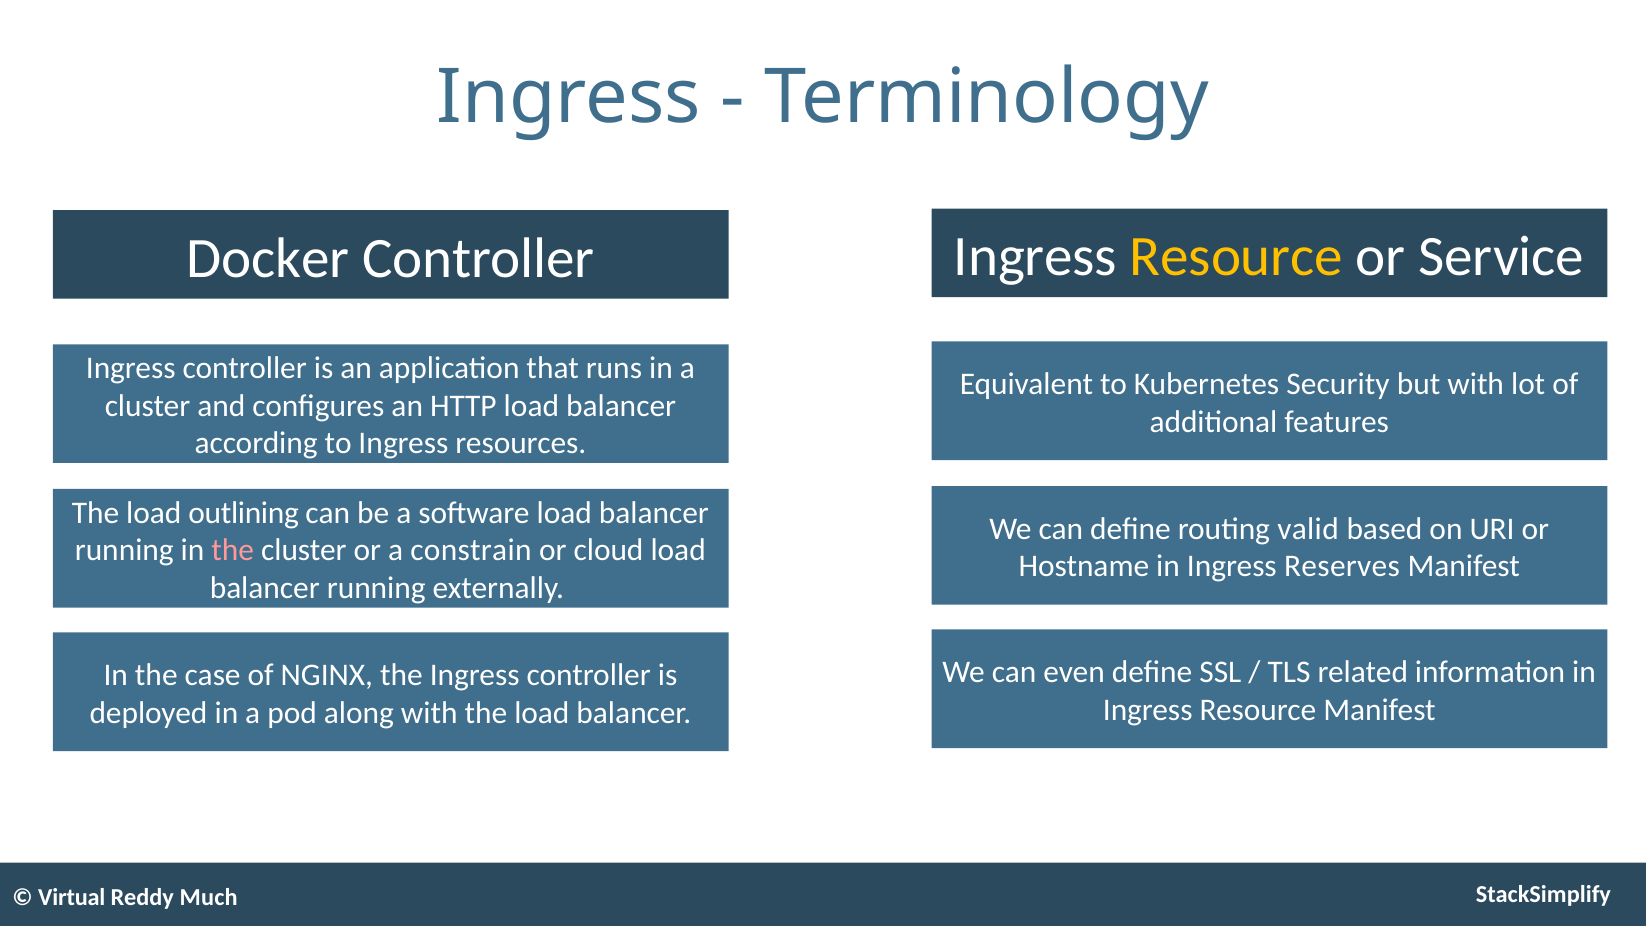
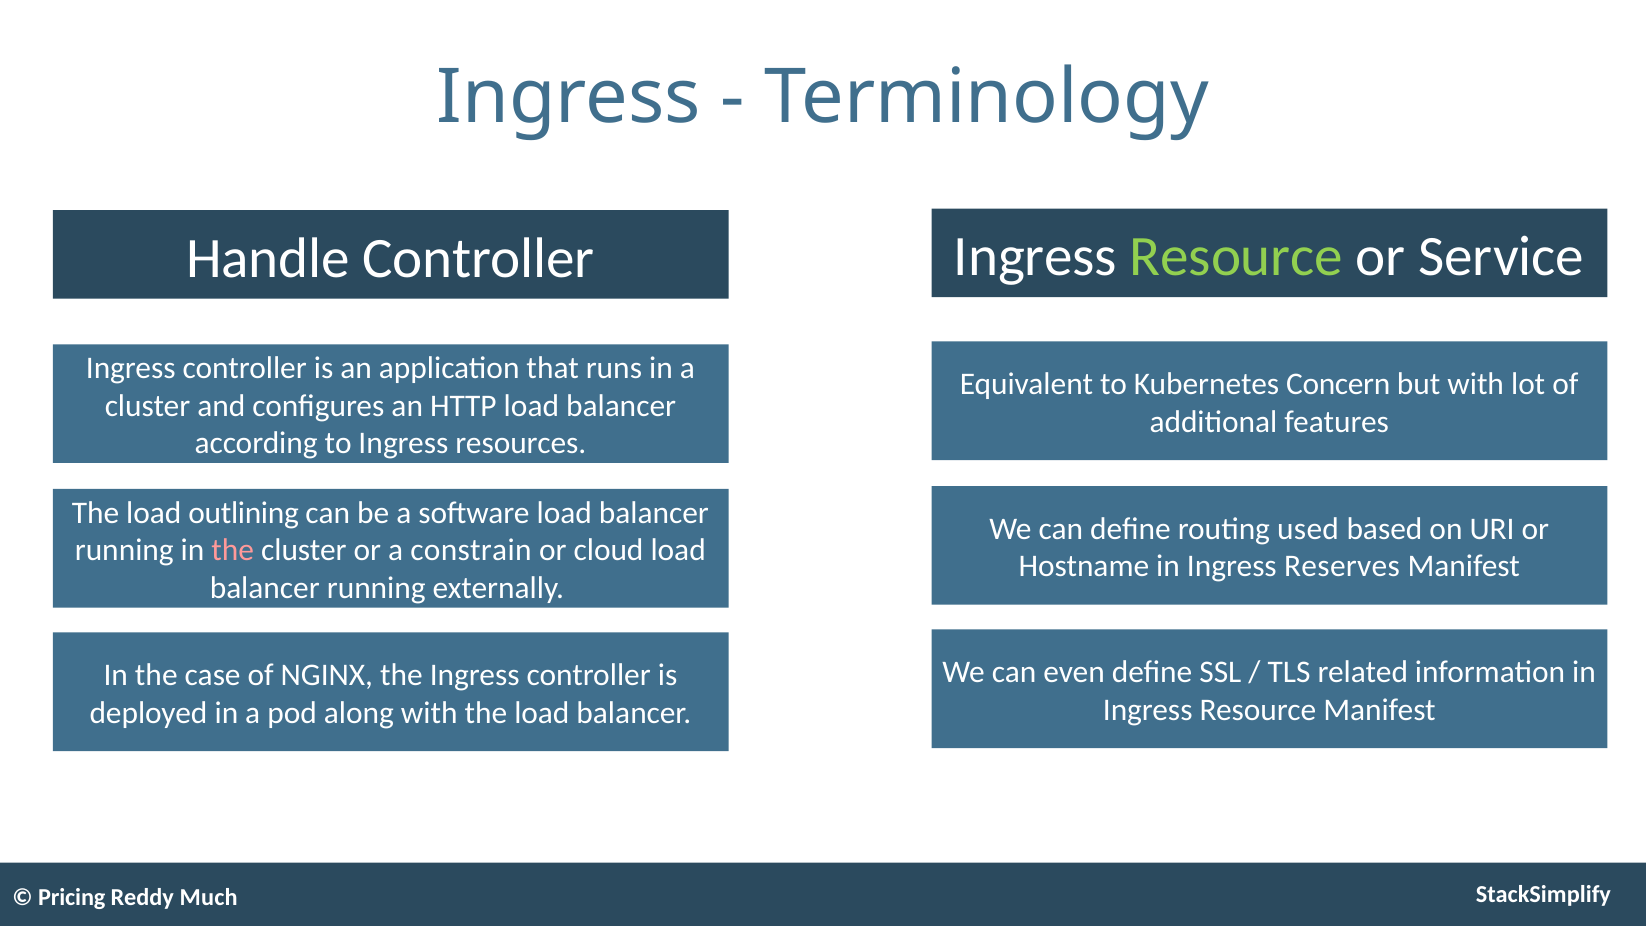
Docker: Docker -> Handle (268, 258)
Resource colour: yellow -> light green (1236, 257)
Security: Security -> Concern (1338, 384)
valid: valid -> used (1308, 529)
Virtual: Virtual -> Pricing (72, 897)
